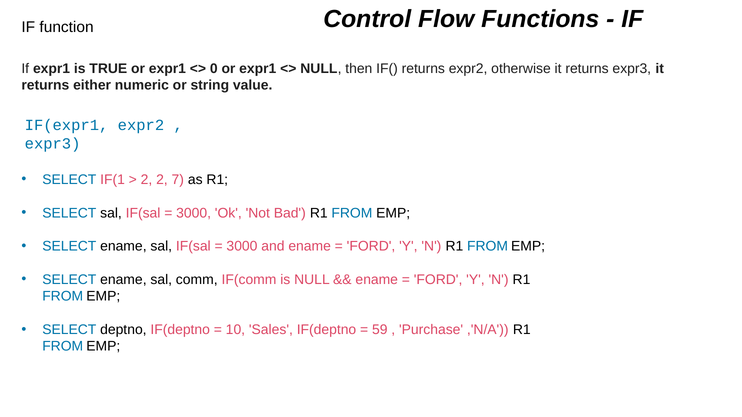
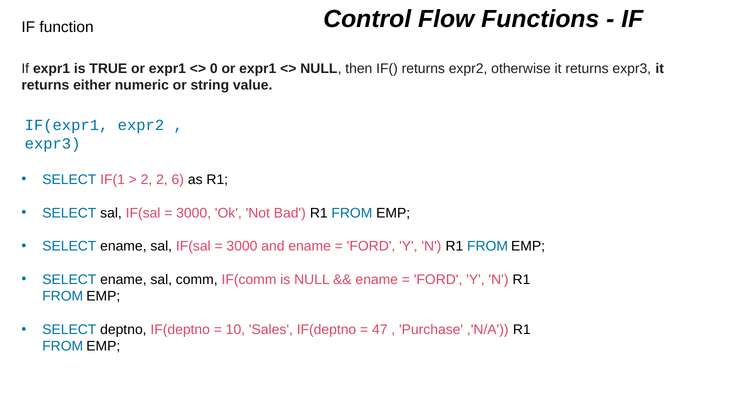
7: 7 -> 6 (178, 180)
59: 59 -> 47 (380, 330)
